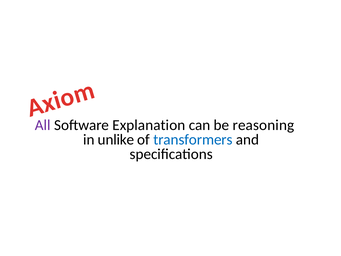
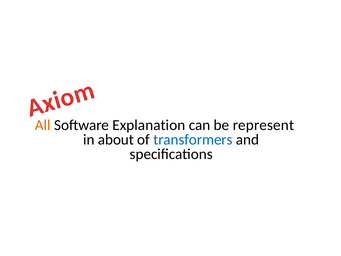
All colour: purple -> orange (43, 125)
reasoning: reasoning -> represent (263, 125)
unlike: unlike -> about (116, 139)
